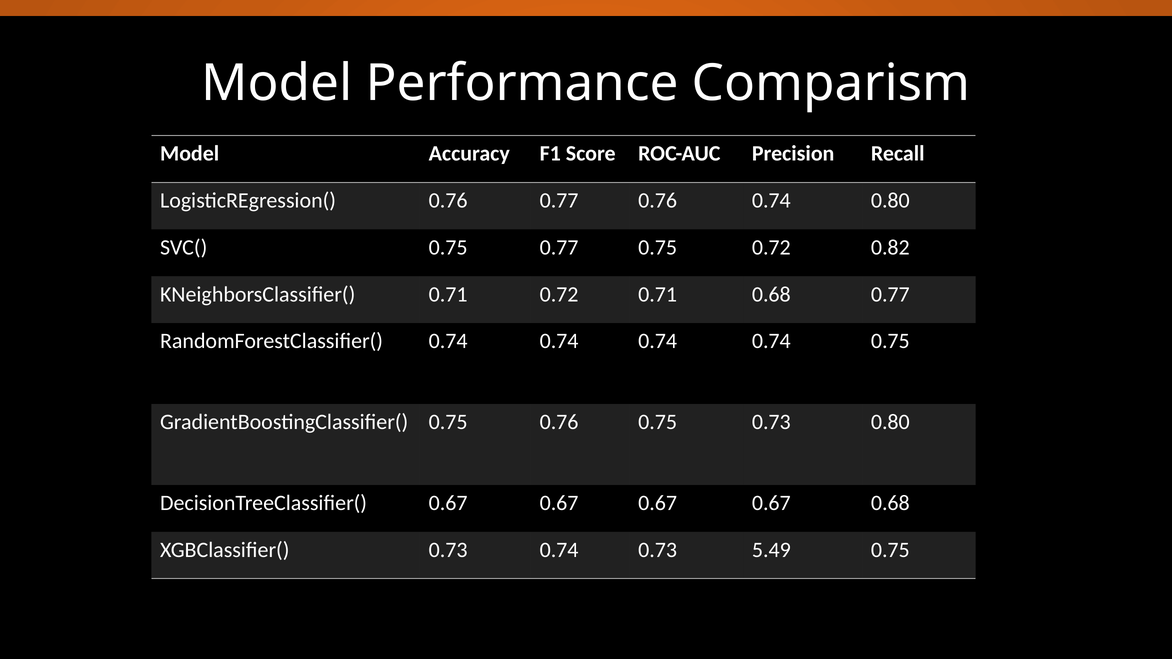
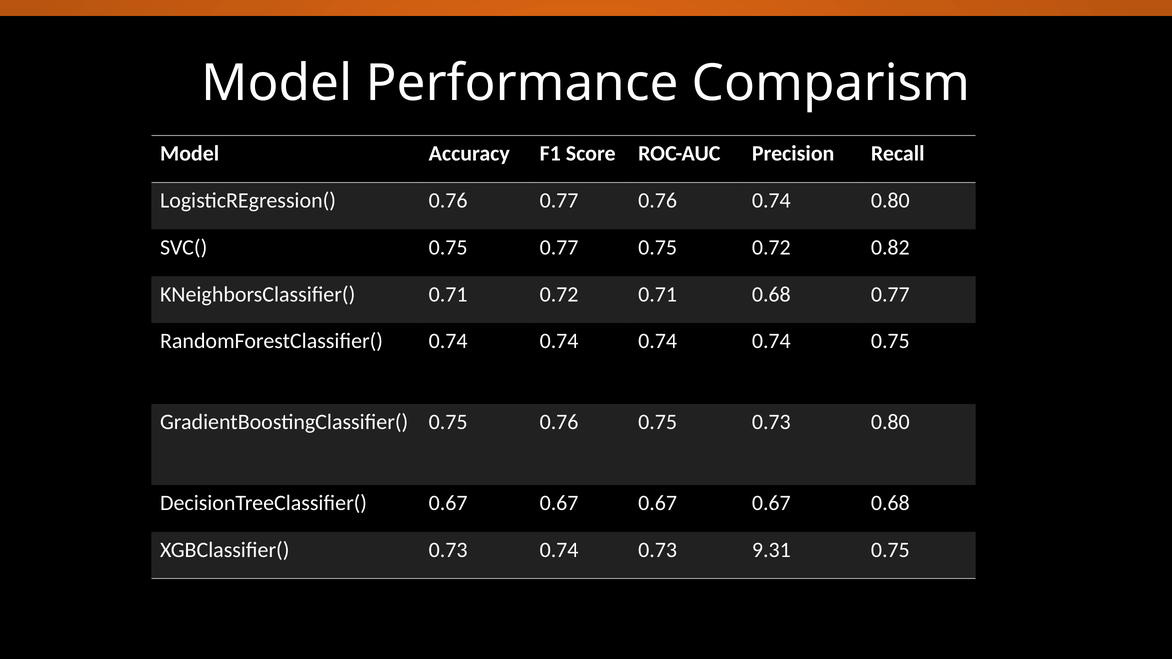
5.49: 5.49 -> 9.31 (771, 550)
